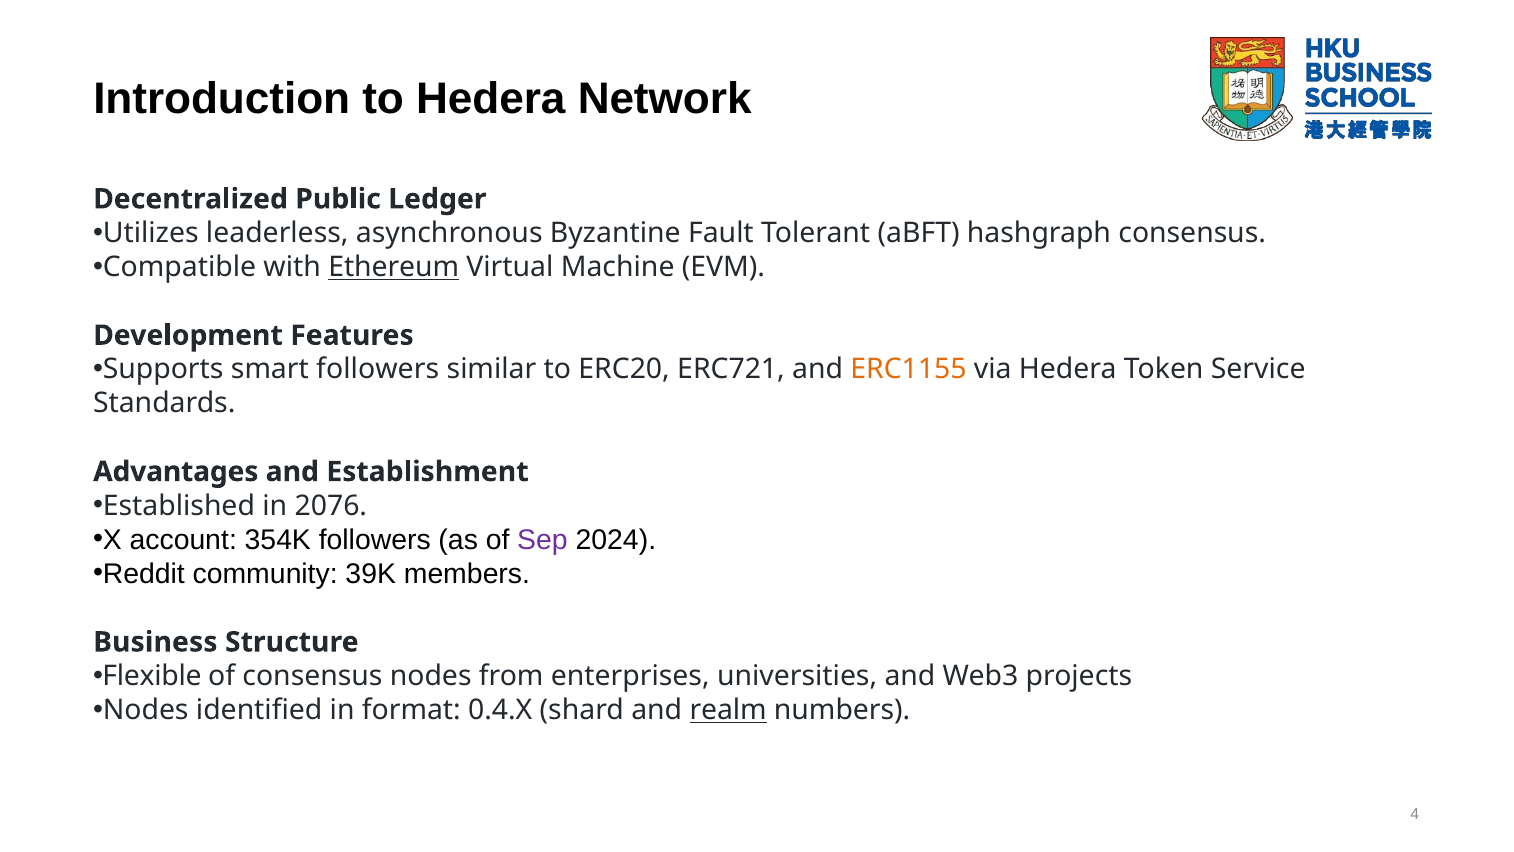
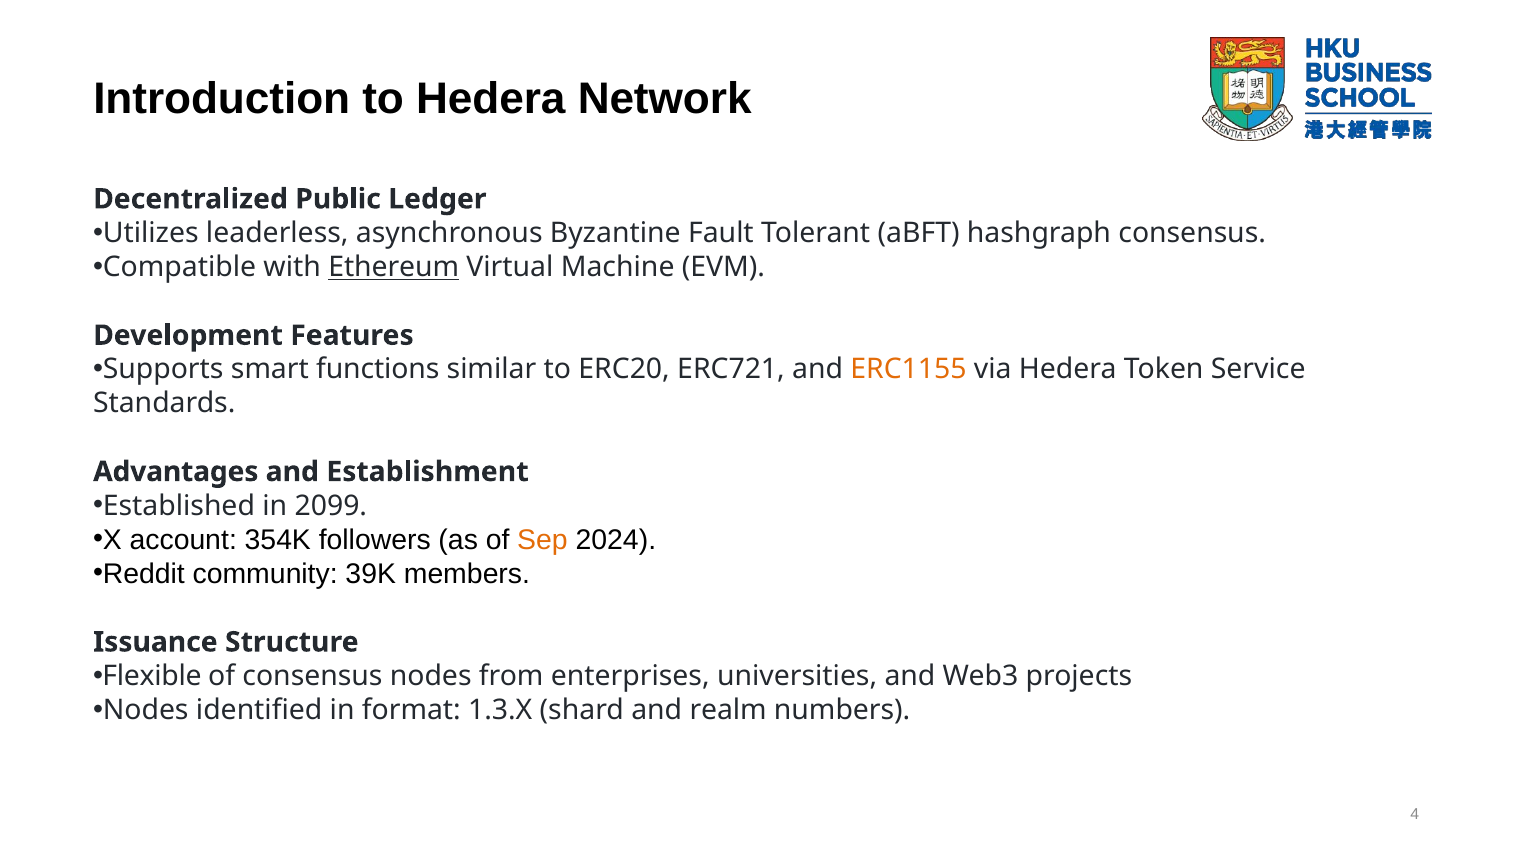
smart followers: followers -> functions (378, 369)
2076: 2076 -> 2099 (331, 506)
Sep colour: purple -> orange (542, 540)
Business: Business -> Issuance (155, 642)
0.4.X: 0.4.X -> 1.3.X (500, 710)
realm underline: present -> none (728, 710)
